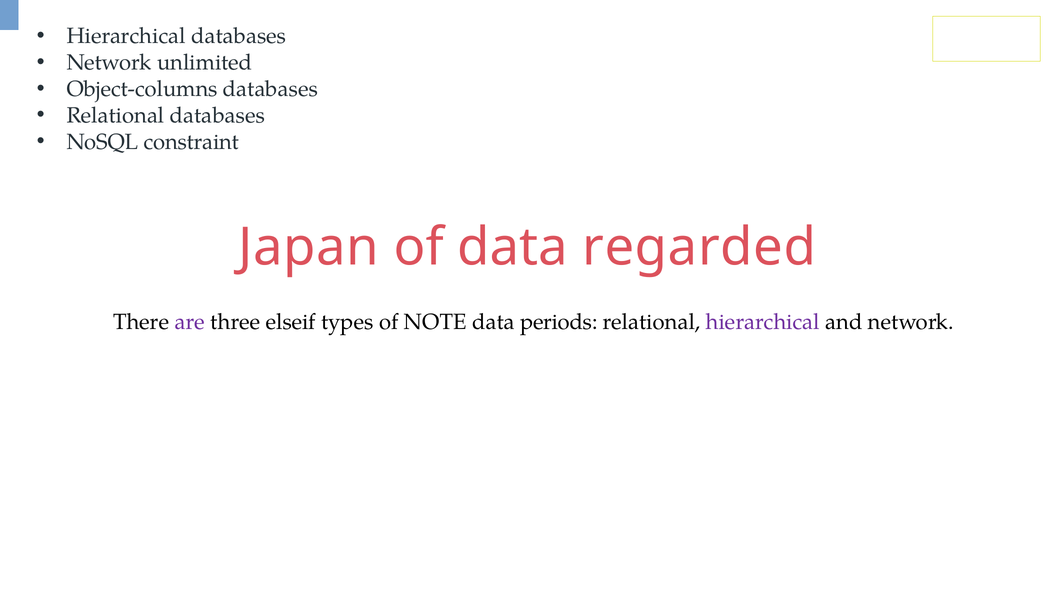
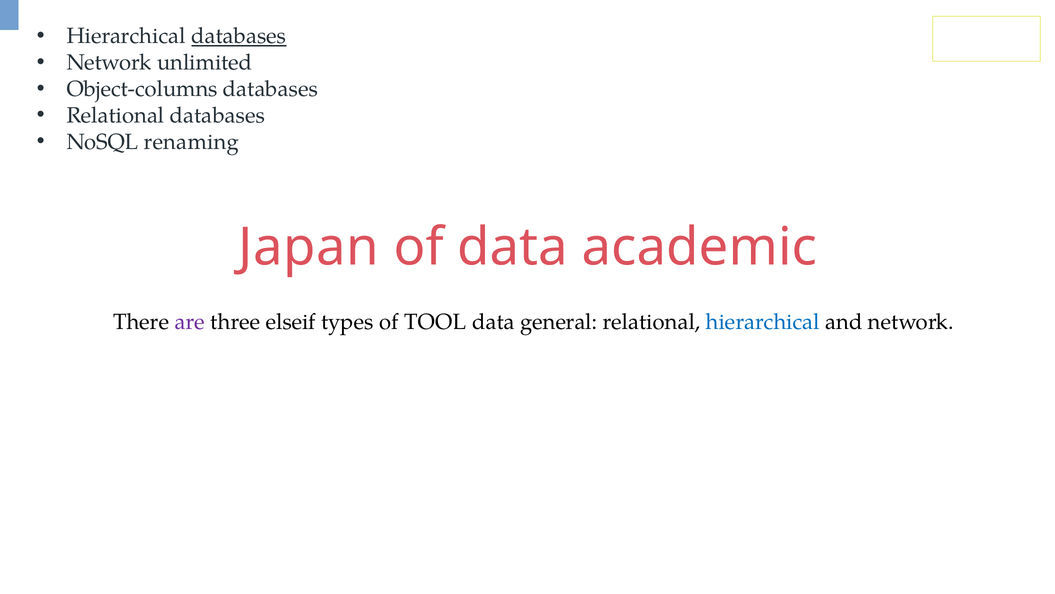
databases underline: none -> present (239, 36)
constraint: constraint -> renaming (191, 142)
regarded: regarded -> academic (699, 247)
NOTE: NOTE -> TOOL (435, 322)
periods: periods -> general (559, 322)
hierarchical colour: purple -> blue (763, 322)
